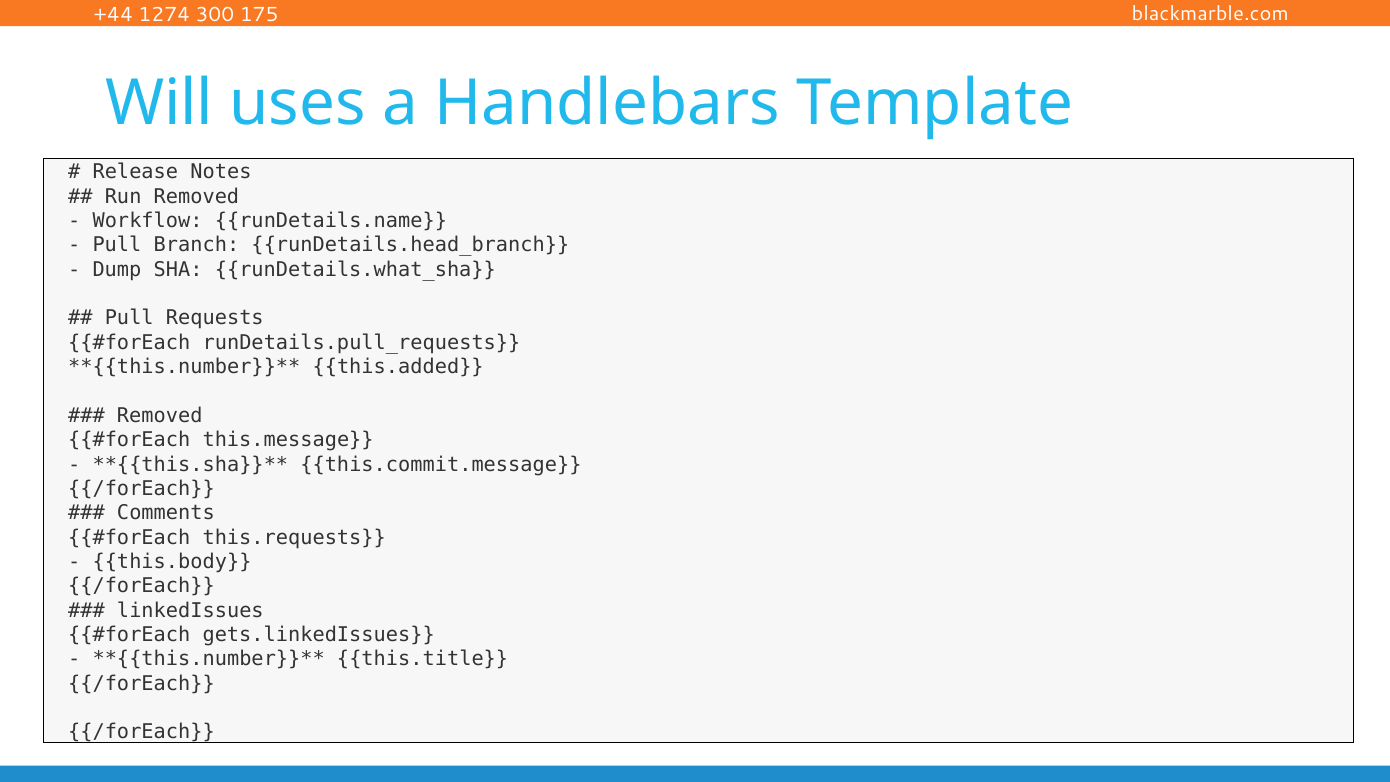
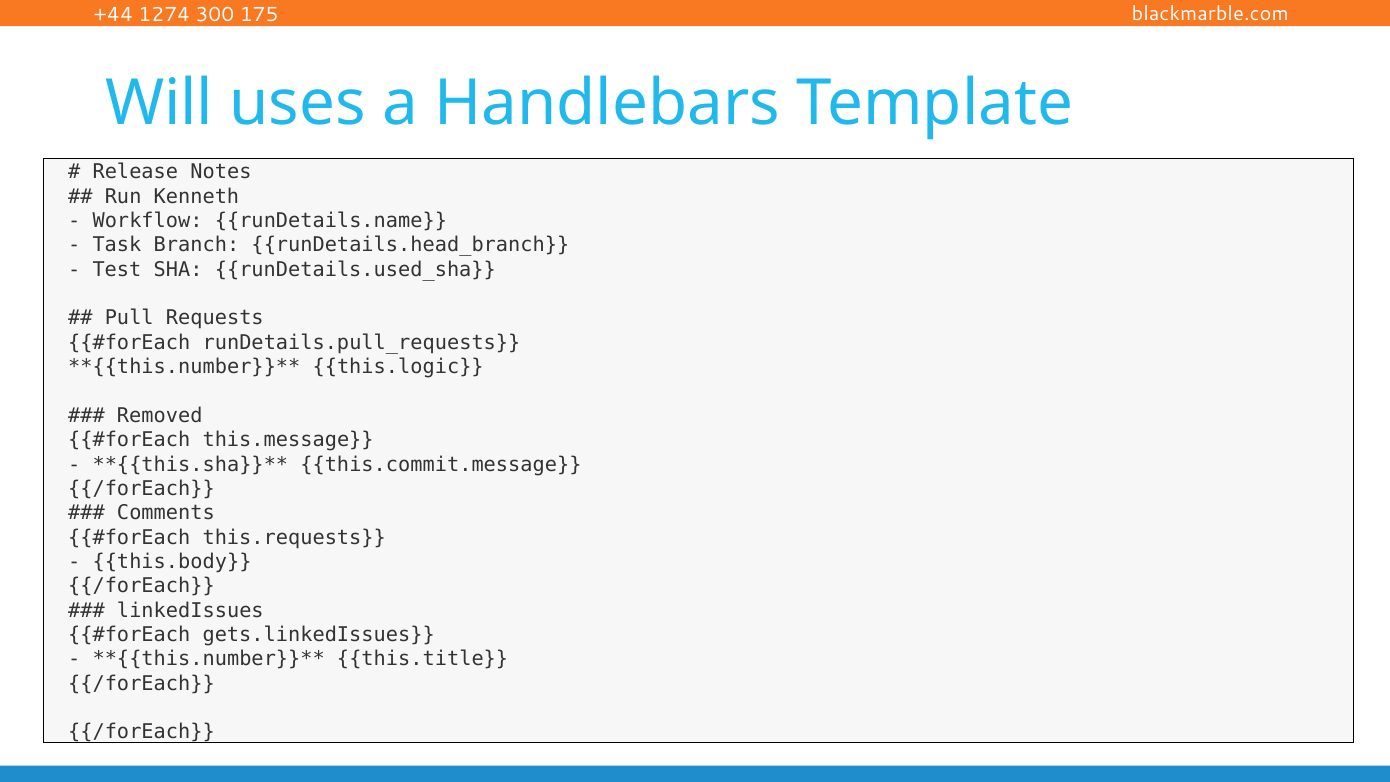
Run Removed: Removed -> Kenneth (196, 197)
Pull: Pull -> Task (117, 245)
Dump: Dump -> Test (117, 270)
runDetails.what_sha: runDetails.what_sha -> runDetails.used_sha (355, 270)
this.added: this.added -> this.logic (398, 367)
